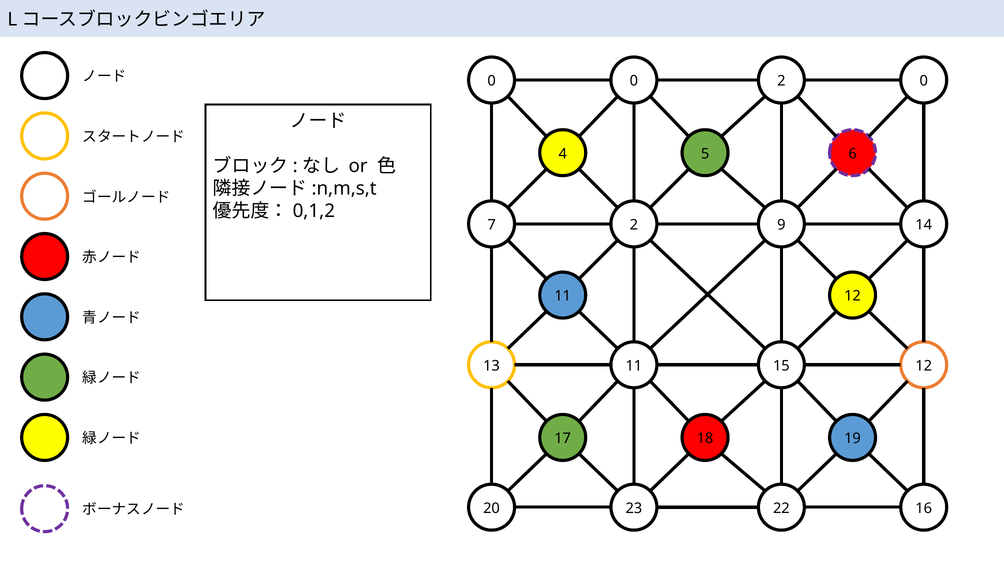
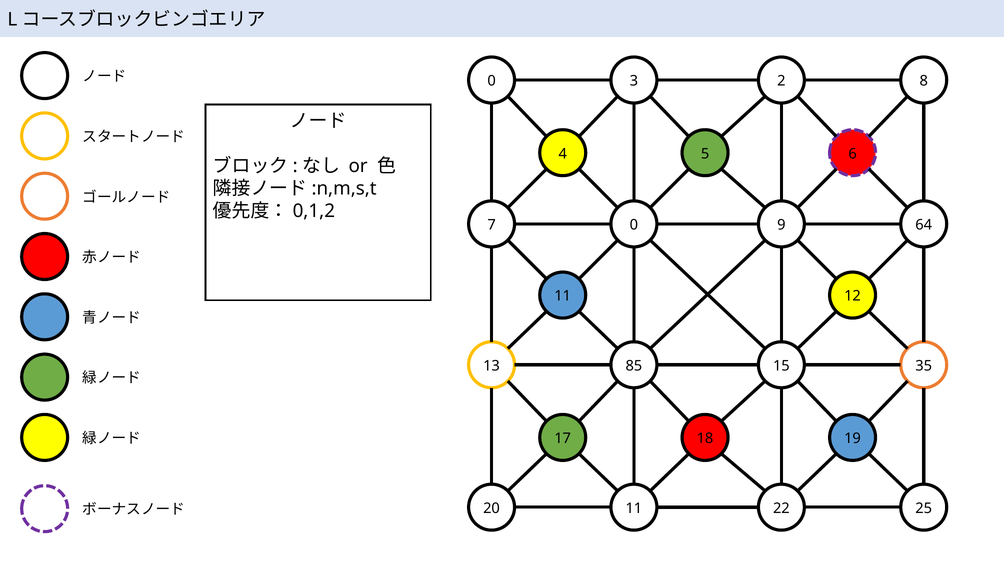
0 0: 0 -> 3 (634, 81)
2 0: 0 -> 8 (924, 81)
7 2: 2 -> 0 (634, 225)
14: 14 -> 64 (924, 225)
13 11: 11 -> 85 (634, 366)
15 12: 12 -> 35 (924, 366)
20 23: 23 -> 11 (634, 508)
16: 16 -> 25 (924, 508)
